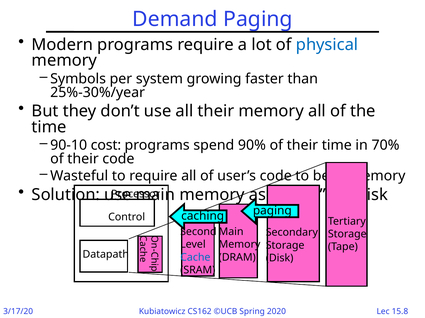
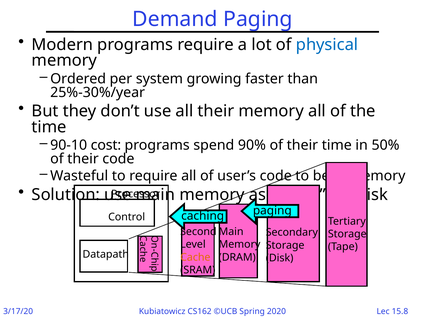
Symbols: Symbols -> Ordered (78, 79)
70%: 70% -> 50% (386, 146)
Cache colour: blue -> orange (195, 258)
